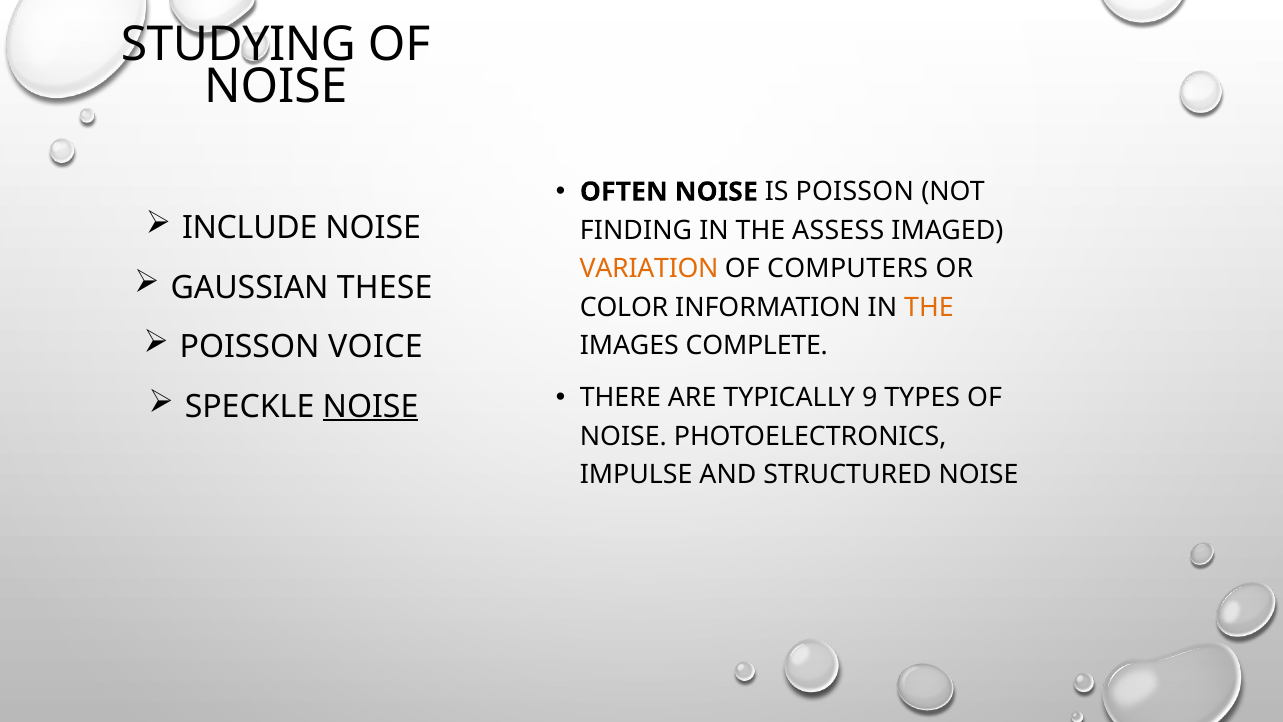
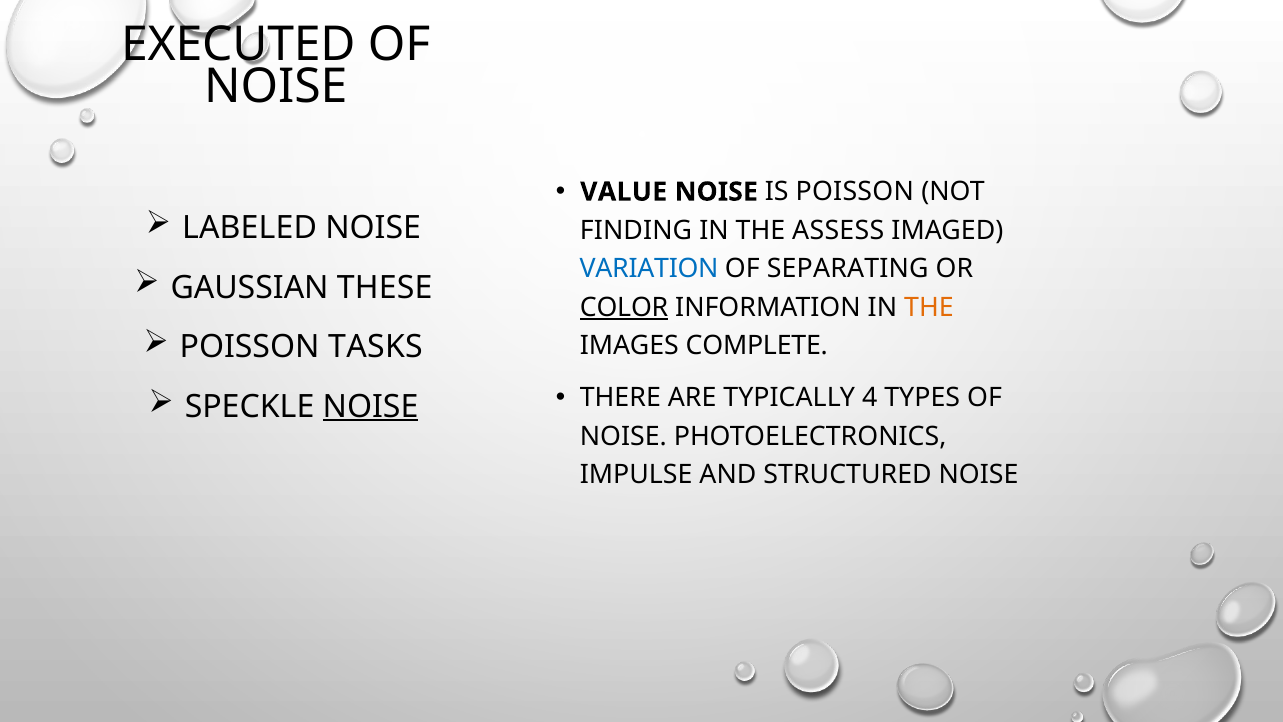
STUDYING: STUDYING -> EXECUTED (238, 45)
OFTEN: OFTEN -> VALUE (624, 192)
INCLUDE: INCLUDE -> LABELED (250, 228)
VARIATION colour: orange -> blue (649, 269)
COMPUTERS: COMPUTERS -> SEPARATING (848, 269)
COLOR underline: none -> present (624, 307)
VOICE: VOICE -> TASKS (375, 347)
9: 9 -> 4 (870, 398)
